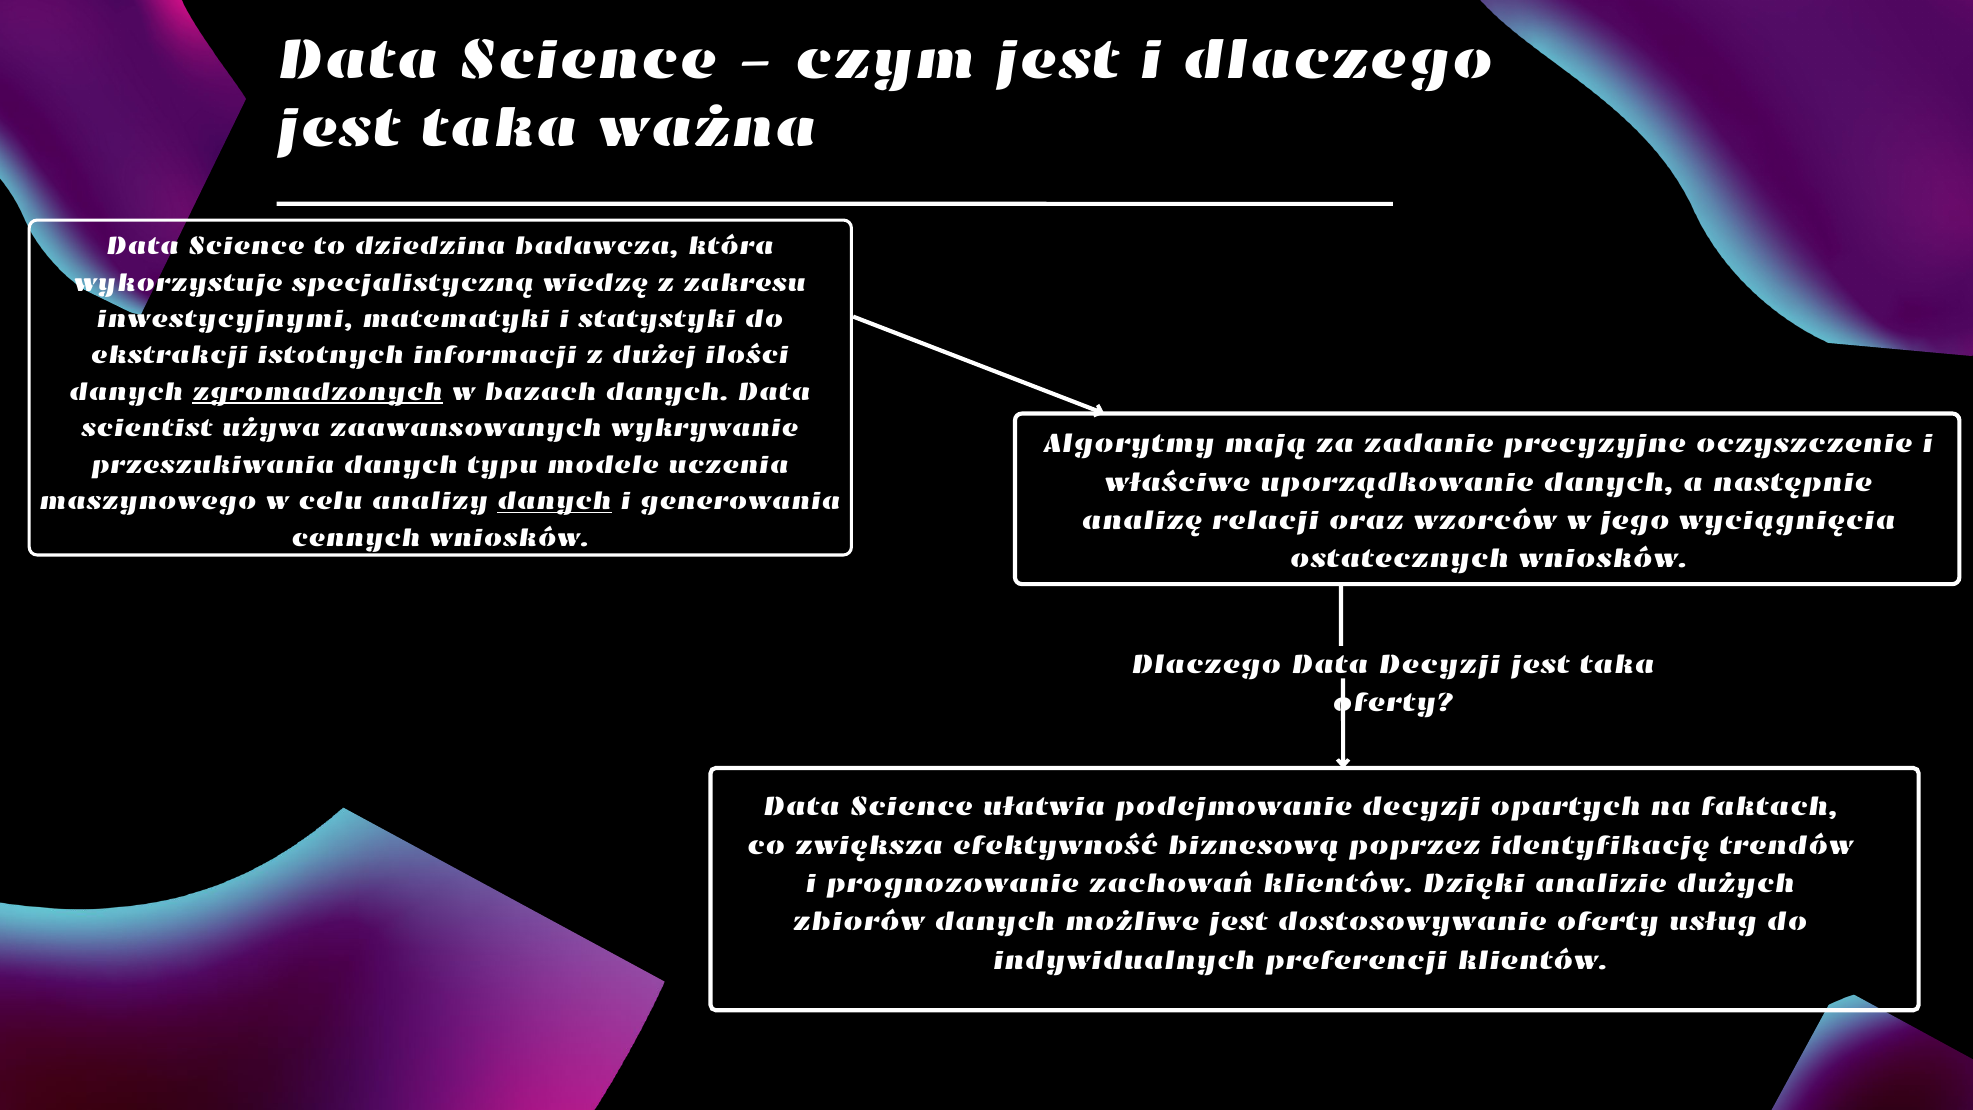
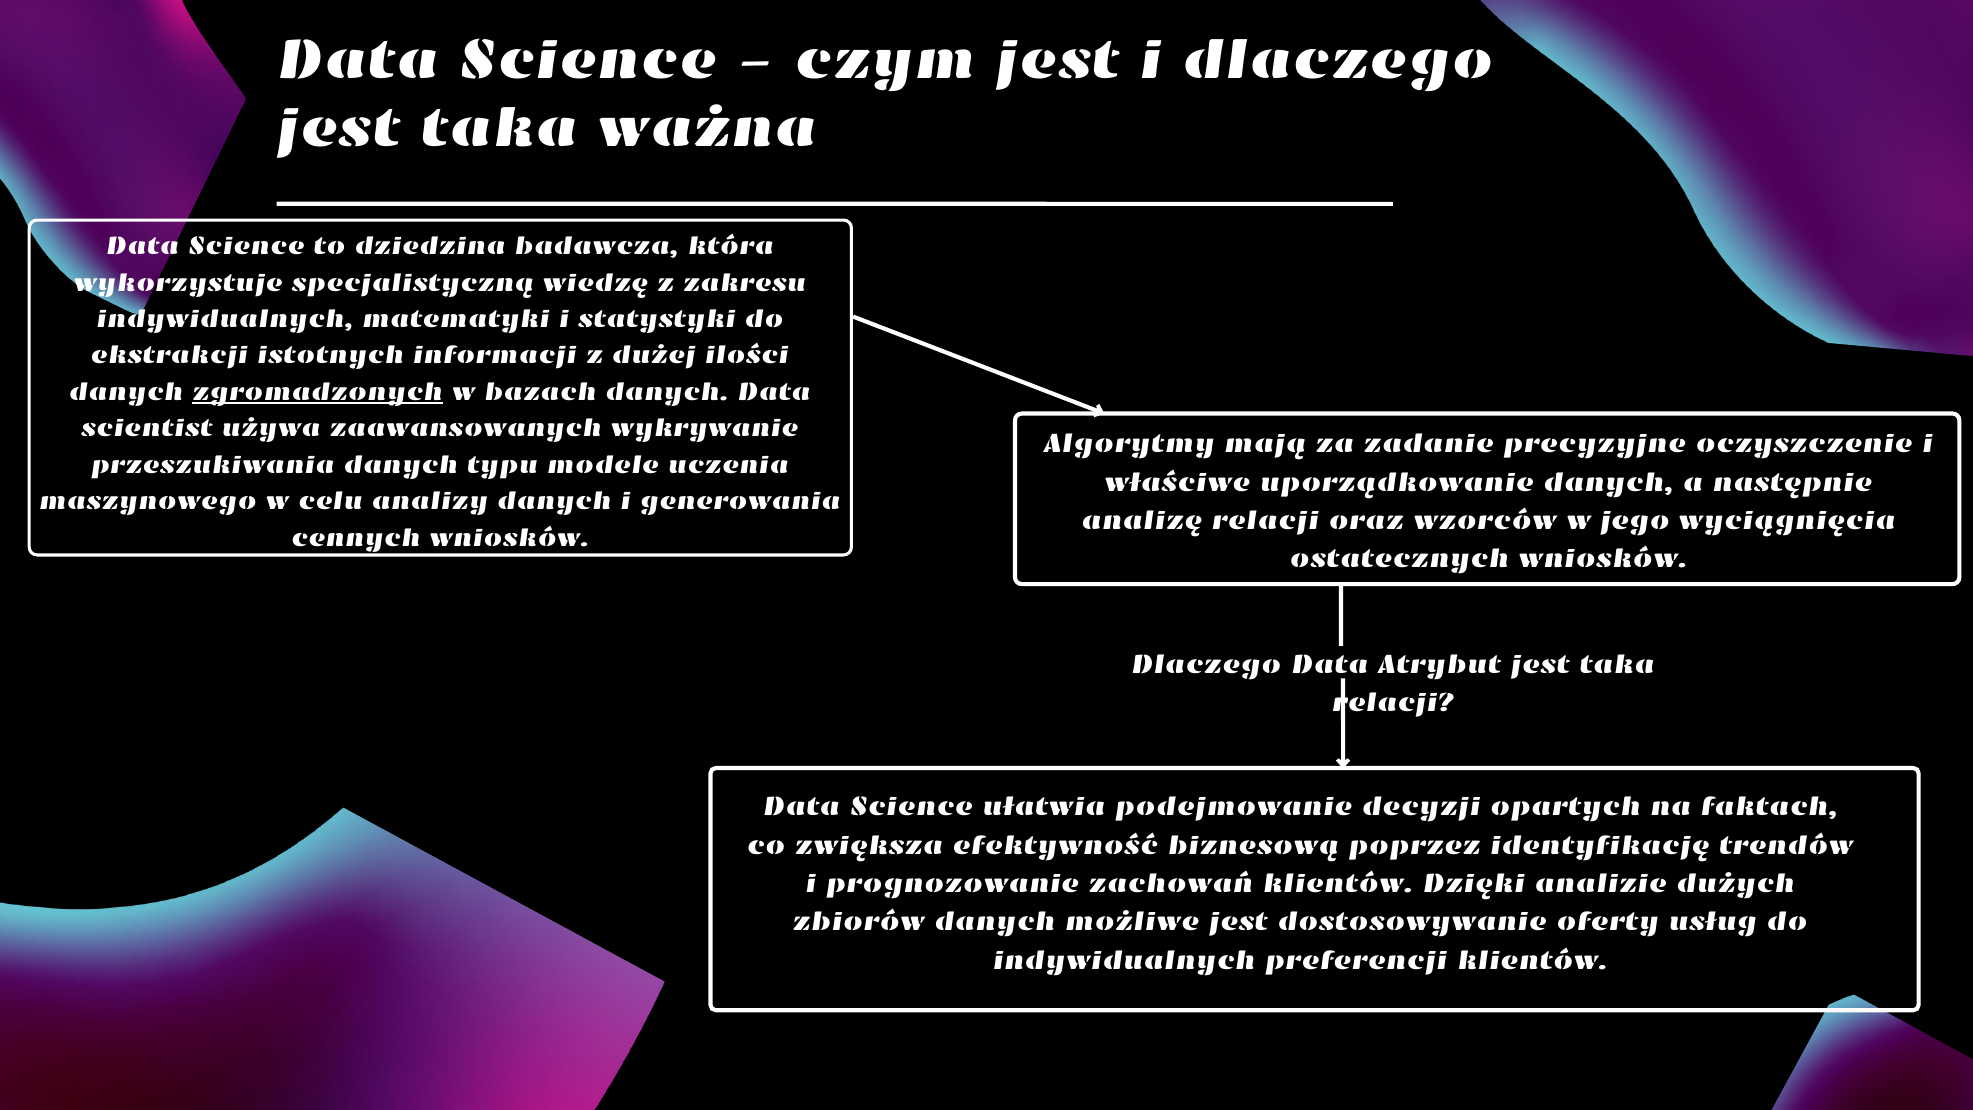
inwestycyjnymi: inwestycyjnymi -> indywidualnych (225, 319)
danych underline: present -> none (554, 501)
Data Decyzji: Decyzji -> Atrybut (1440, 664)
oferty: oferty -> relacji (1393, 703)
